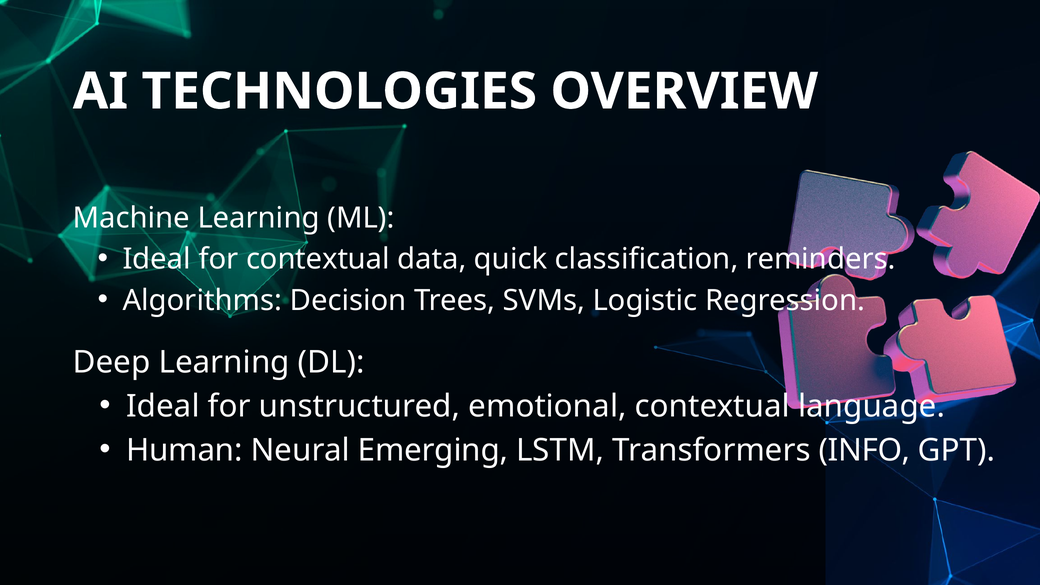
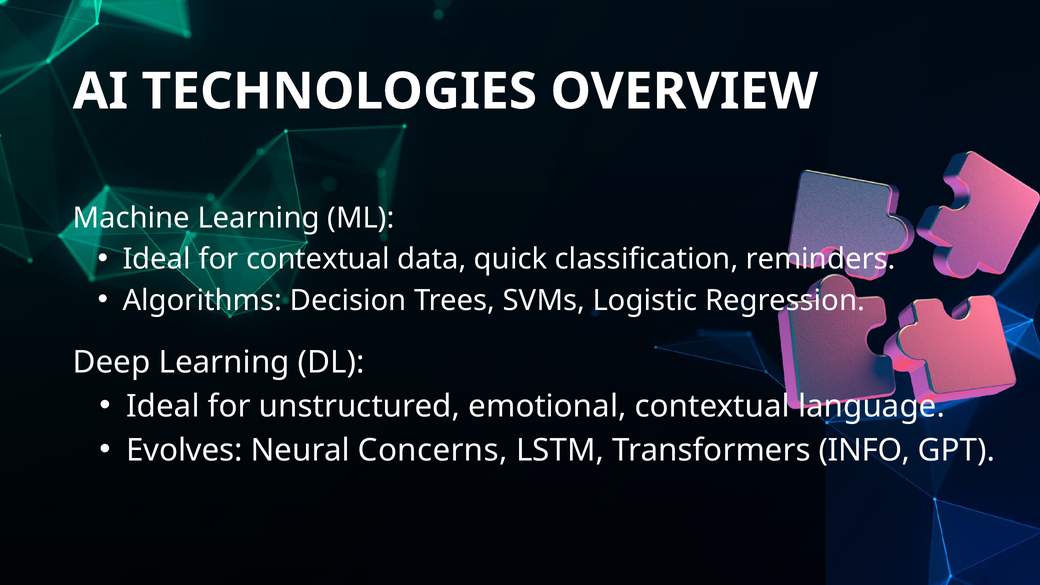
Human: Human -> Evolves (184, 450)
Emerging: Emerging -> Concerns (433, 450)
